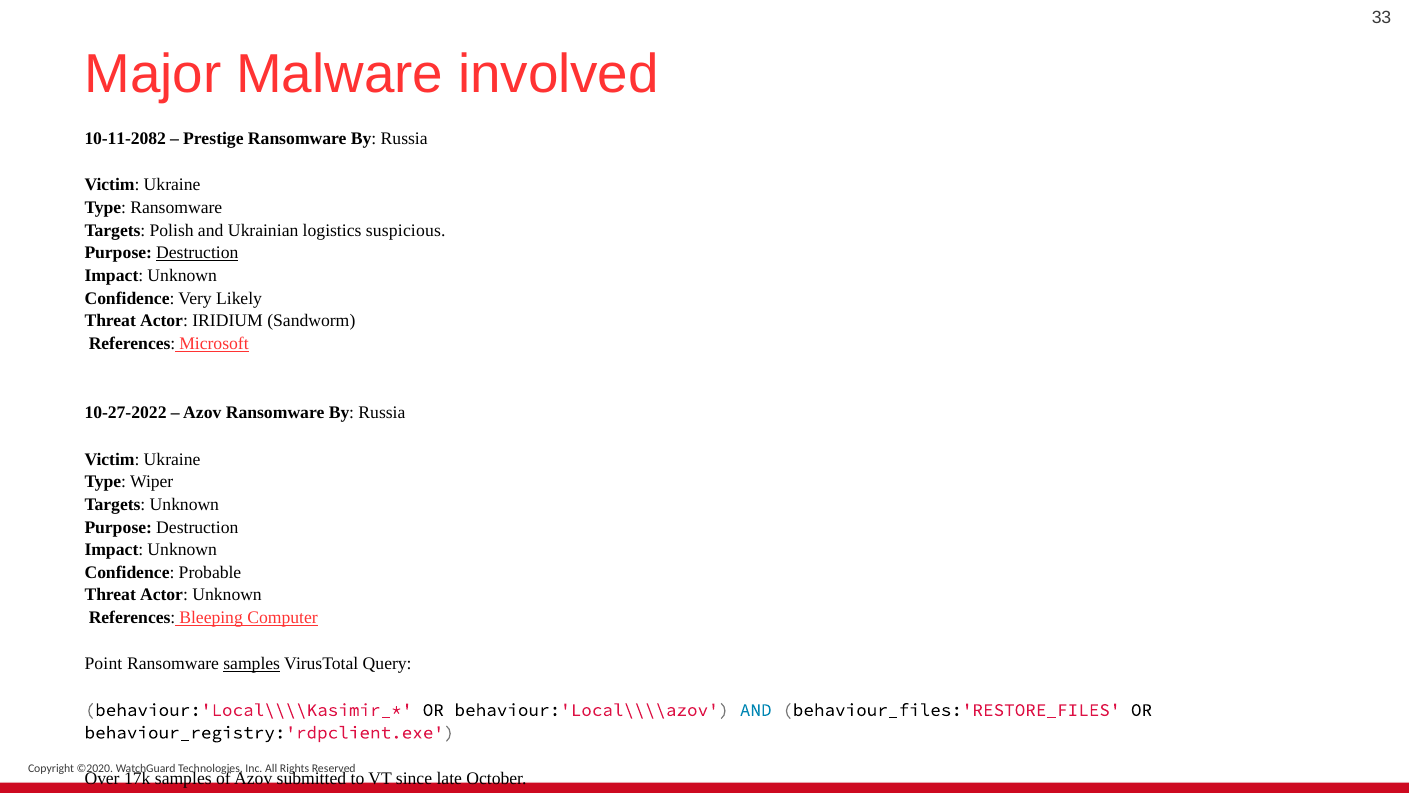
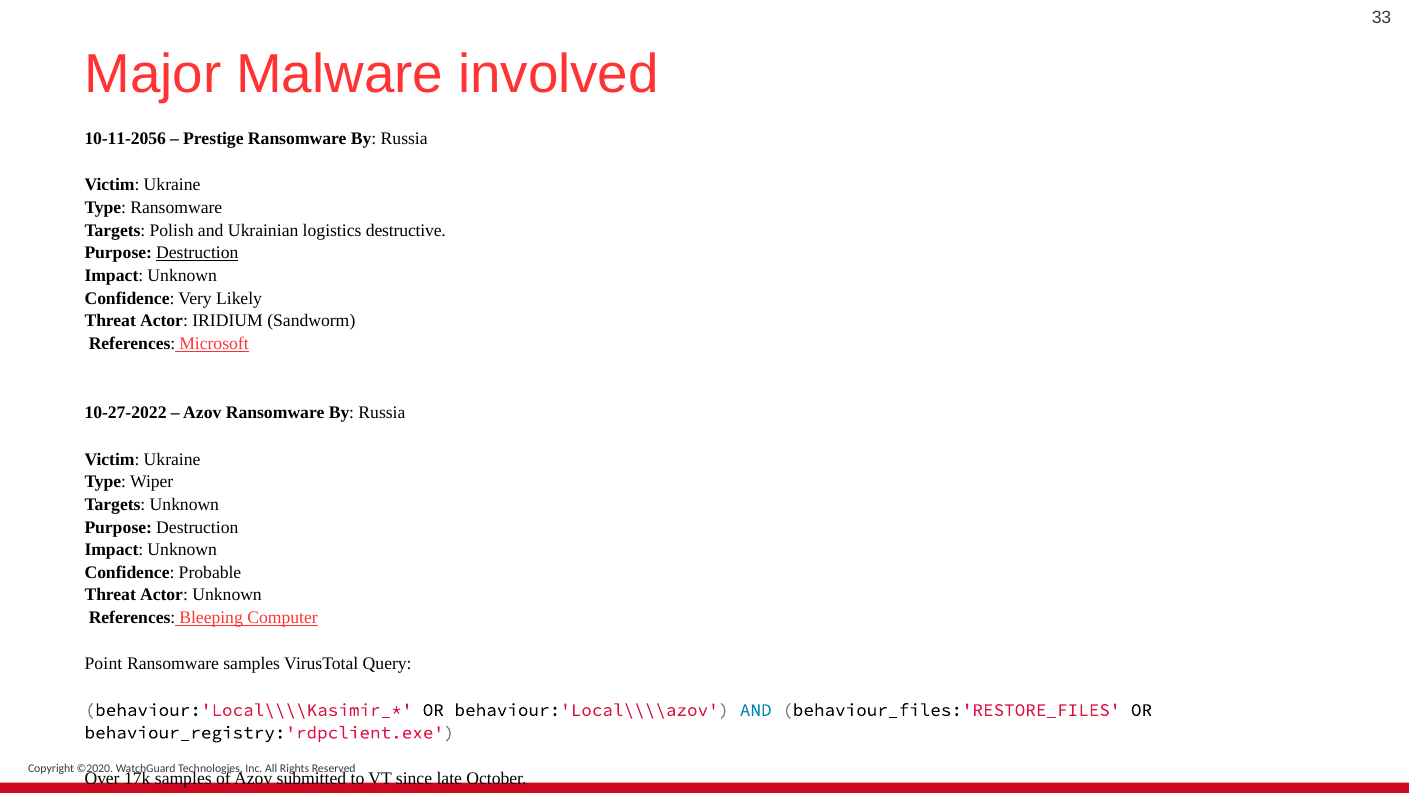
10-11-2082: 10-11-2082 -> 10-11-2056 (125, 139)
suspicious: suspicious -> destructive (406, 230)
samples underline: present -> none (252, 664)
